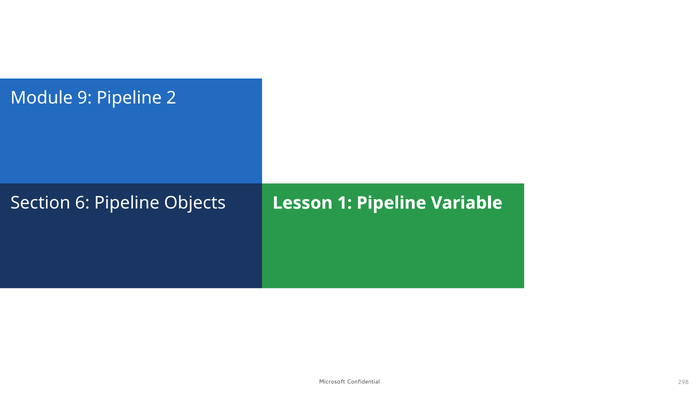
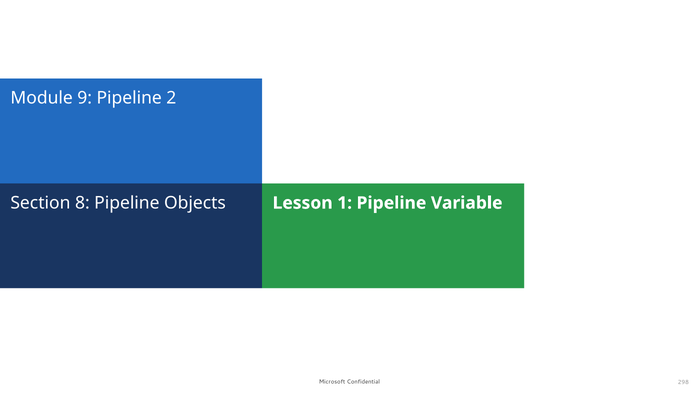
6: 6 -> 8 (82, 203)
